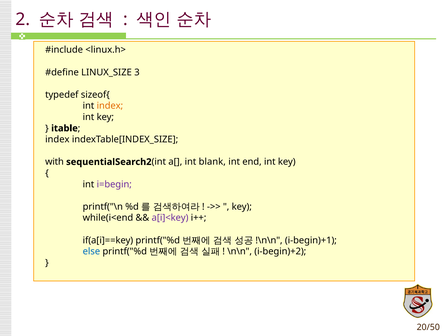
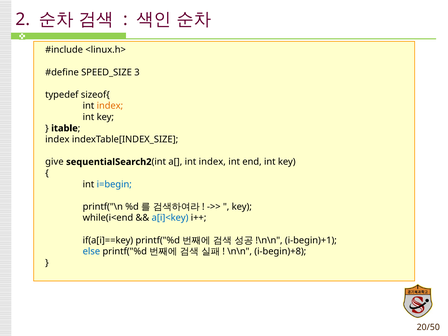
LINUX_SIZE: LINUX_SIZE -> SPEED_SIZE (107, 72)
with: with -> give (54, 162)
a[ int blank: blank -> index (212, 162)
i=begin colour: purple -> blue (114, 184)
a[i]<key colour: purple -> blue (170, 218)
i-begin)+2: i-begin)+2 -> i-begin)+8 (280, 252)
